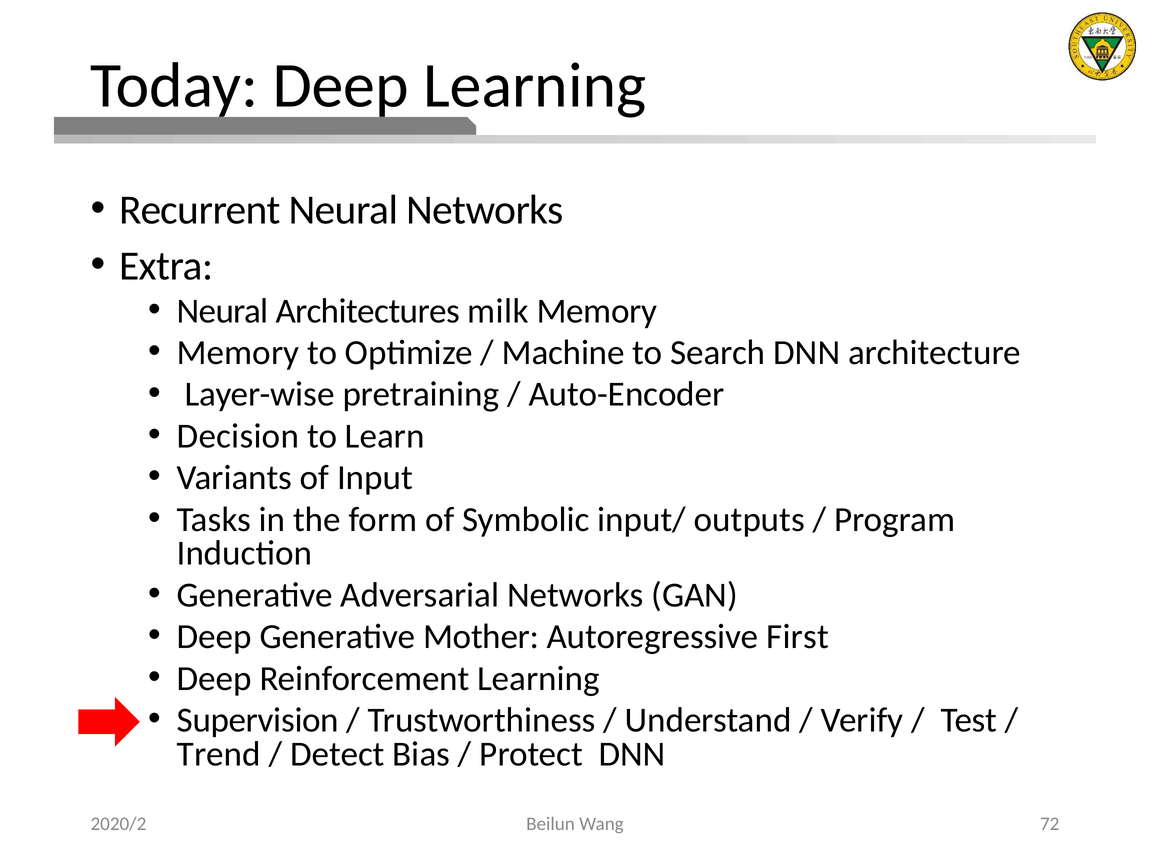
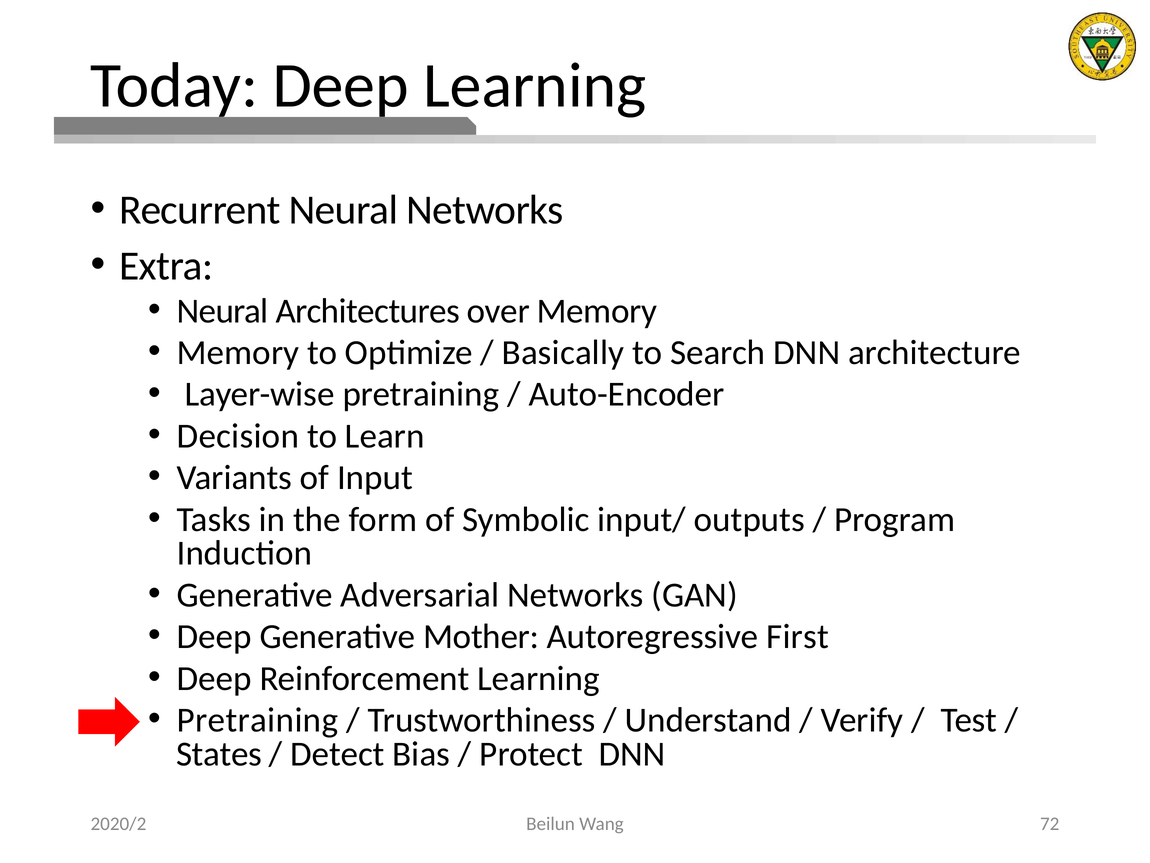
milk: milk -> over (498, 311)
Machine: Machine -> Basically (563, 352)
Supervision: Supervision -> Pretraining (258, 720)
Trend: Trend -> States (219, 753)
